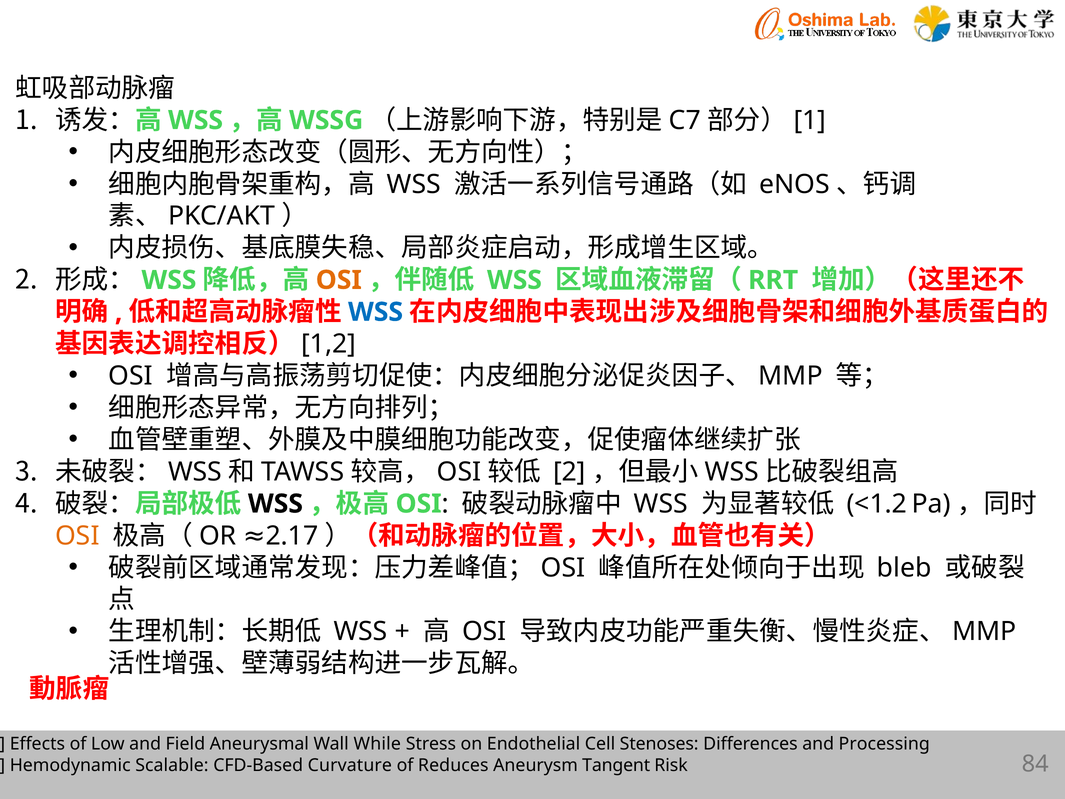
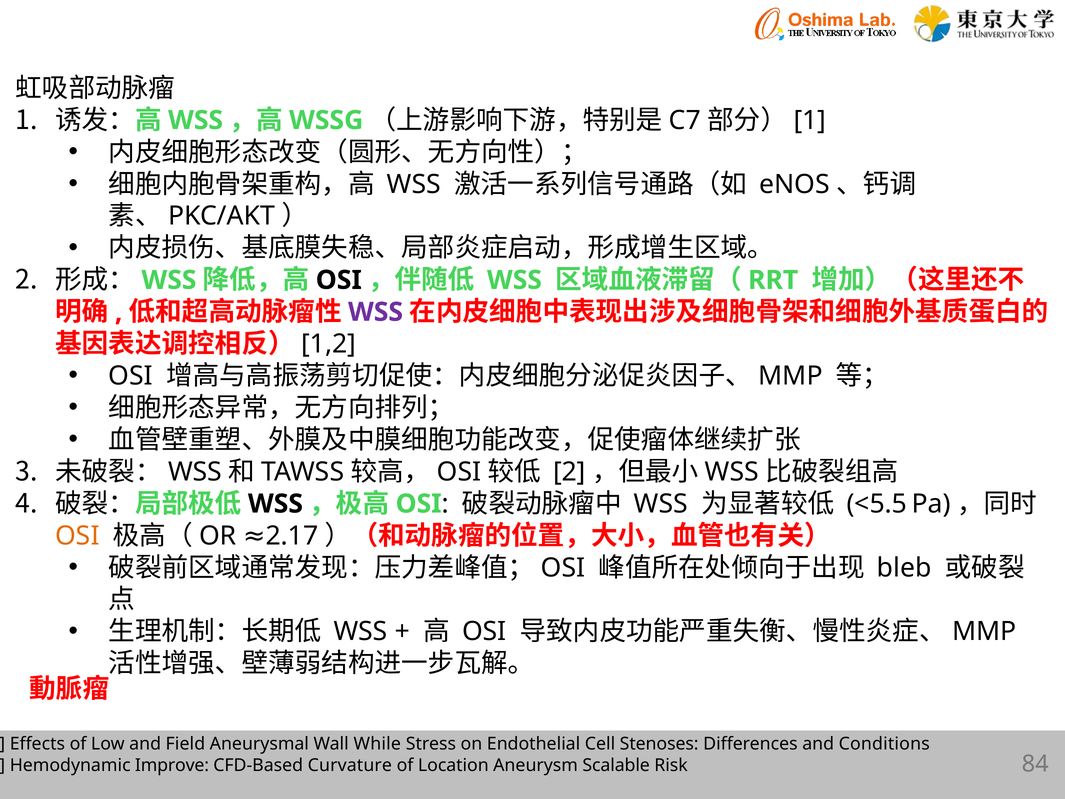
OSI colour: orange -> black (339, 280)
WSS colour: blue -> purple (376, 312)
<1.2: <1.2 -> <5.5 (877, 504)
Processing: Processing -> Conditions (884, 744)
Scalable: Scalable -> Improve (172, 765)
Reduces: Reduces -> Location (453, 765)
Tangent: Tangent -> Scalable (616, 765)
